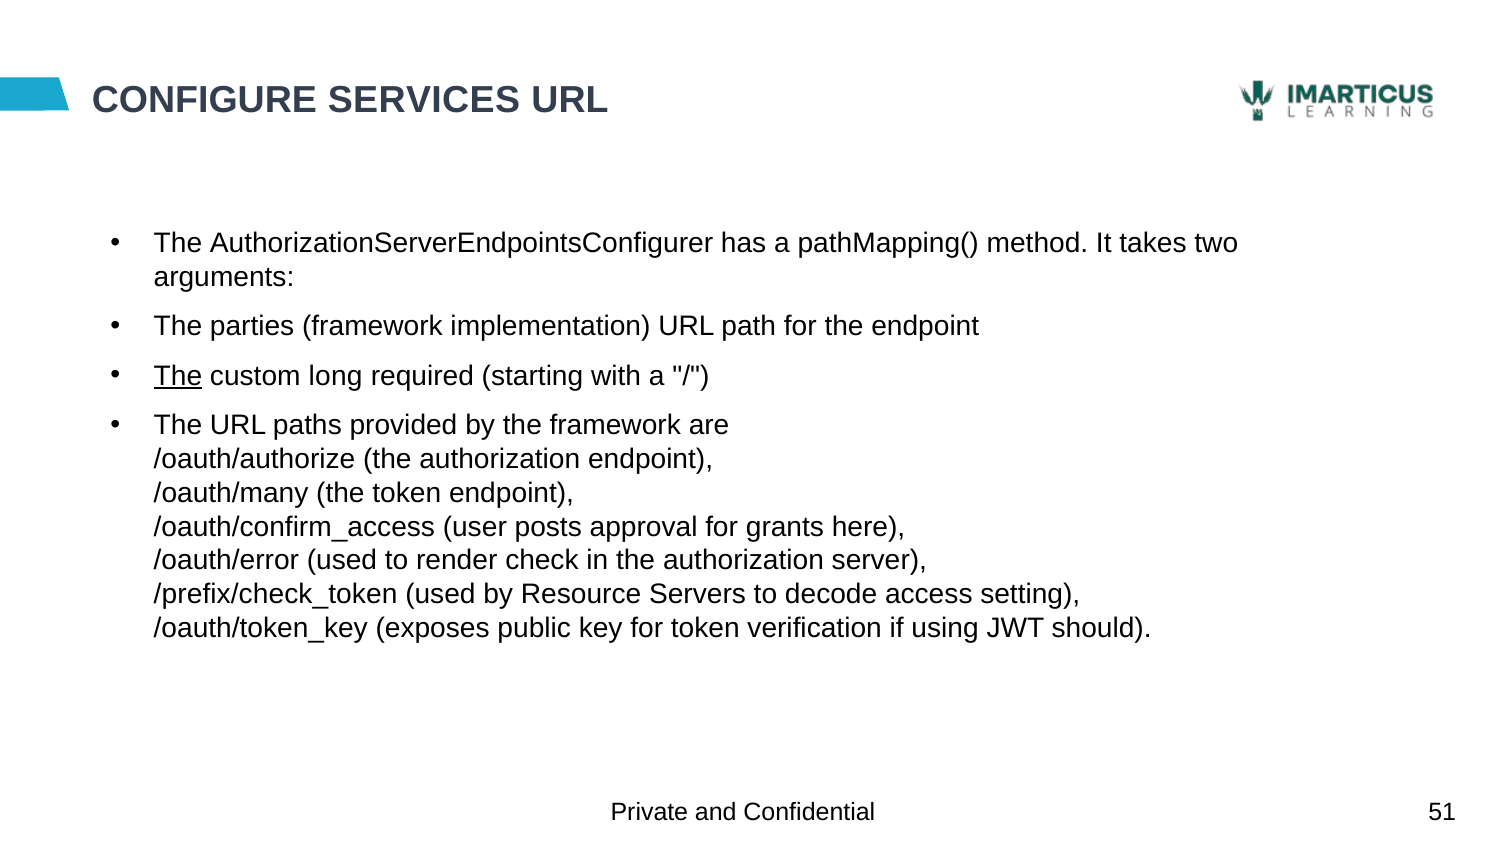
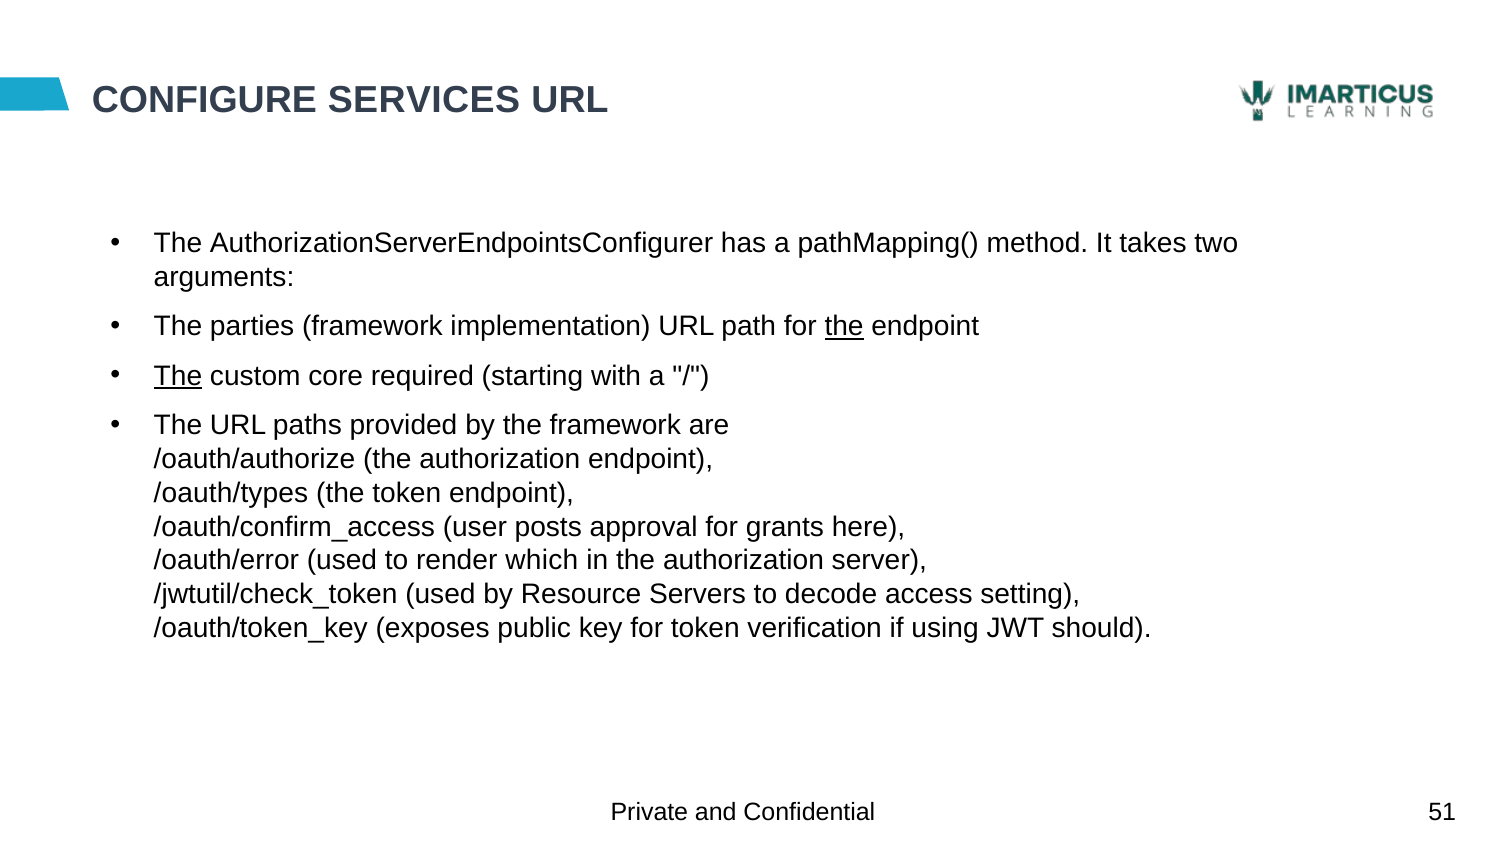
the underline: none -> present (844, 326)
long: long -> core (336, 376)
/oauth/many: /oauth/many -> /oauth/types (231, 493)
check: check -> which (542, 560)
/prefix/check_token: /prefix/check_token -> /jwtutil/check_token (276, 594)
